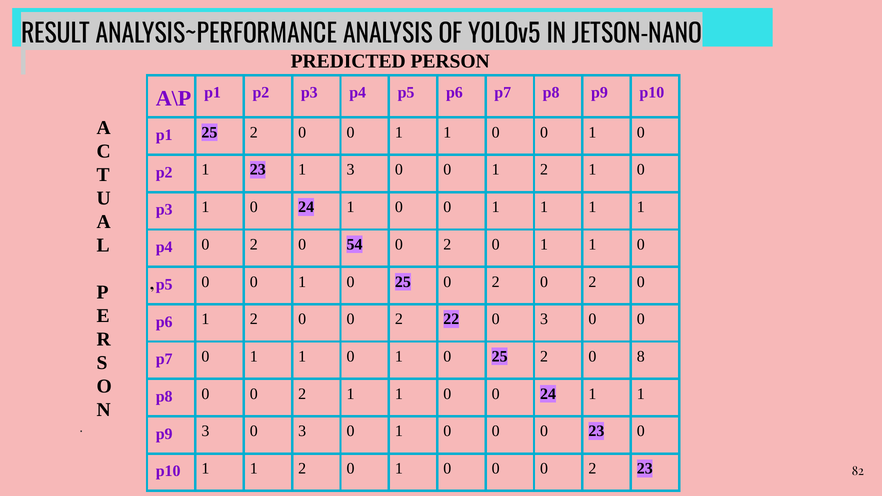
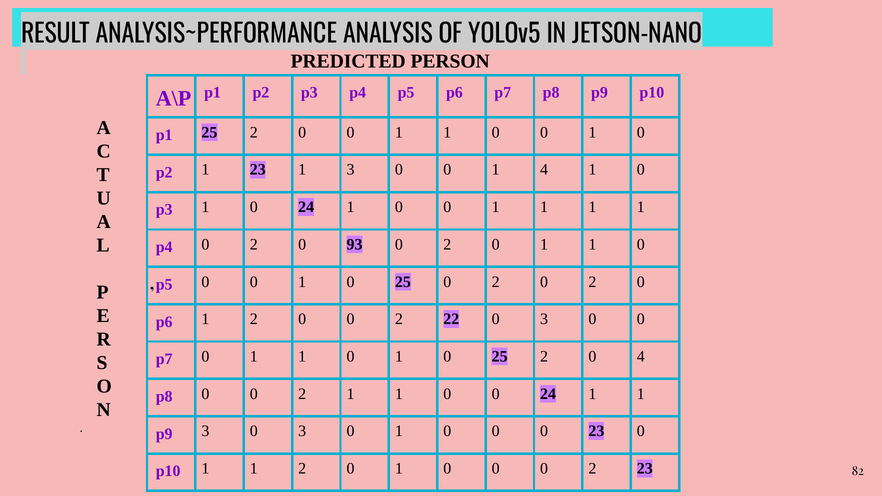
0 1 2: 2 -> 4 (544, 170)
54: 54 -> 93 (355, 244)
0 8: 8 -> 4 (641, 357)
